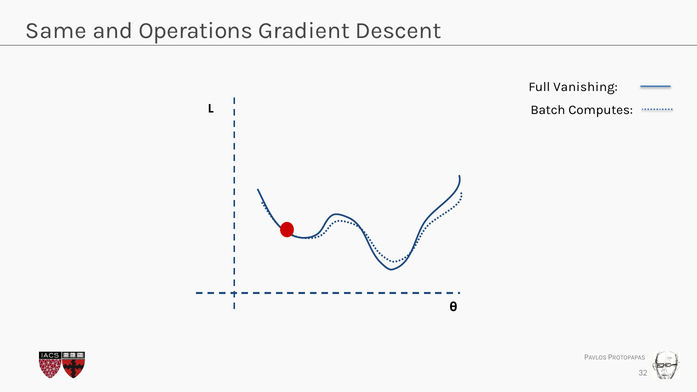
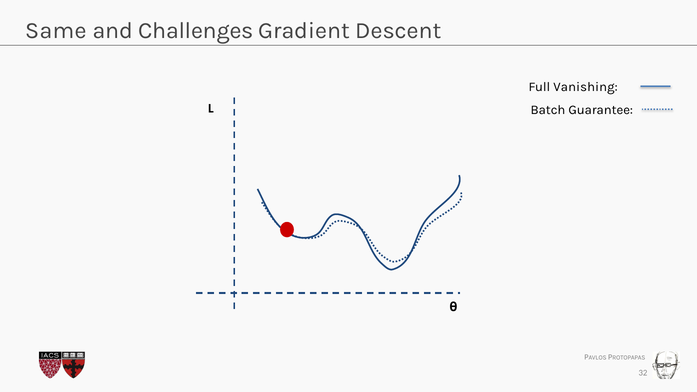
Operations: Operations -> Challenges (196, 31)
Computes: Computes -> Guarantee (601, 110)
